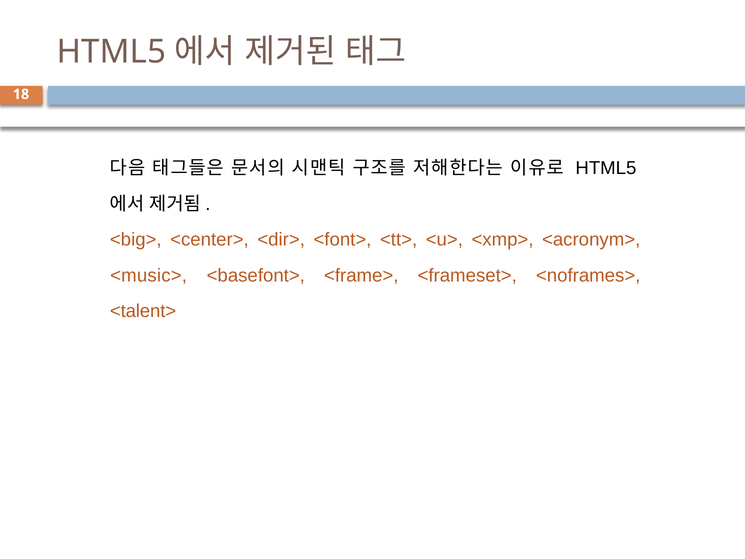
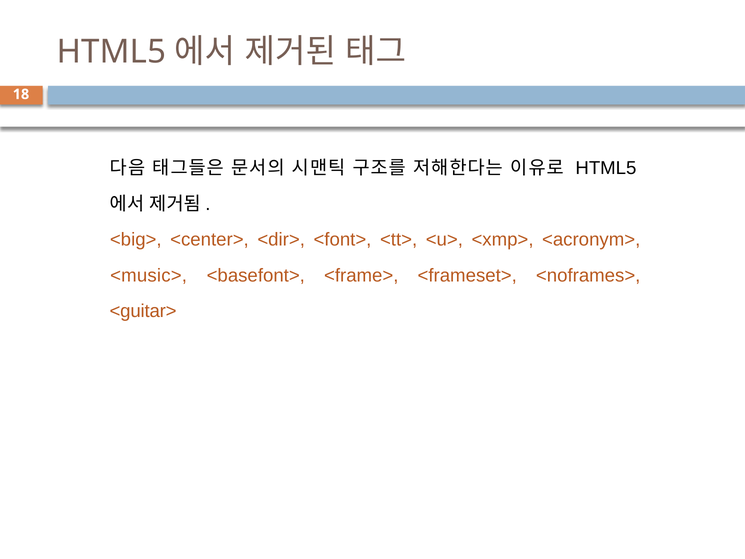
<talent>: <talent> -> <guitar> (143, 311)
